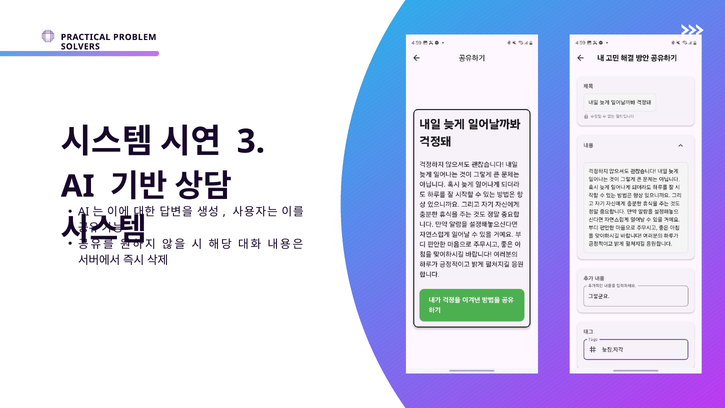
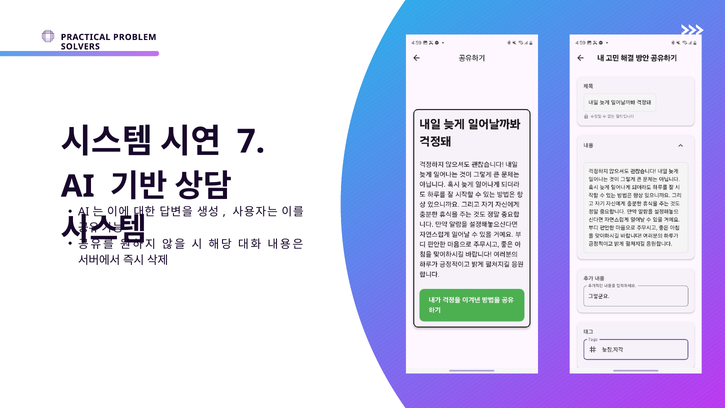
3: 3 -> 7 (251, 142)
